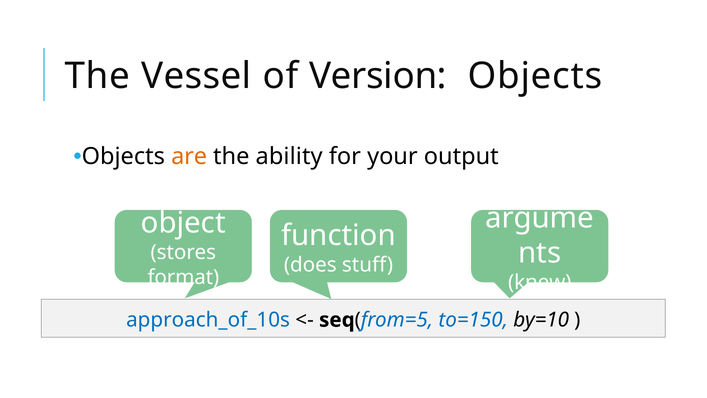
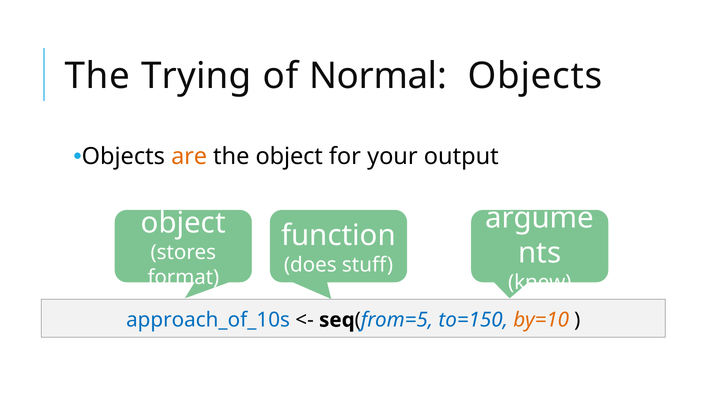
Vessel: Vessel -> Trying (196, 76)
Version: Version -> Normal (378, 76)
the ability: ability -> object (289, 157)
by=10 colour: black -> orange (541, 320)
